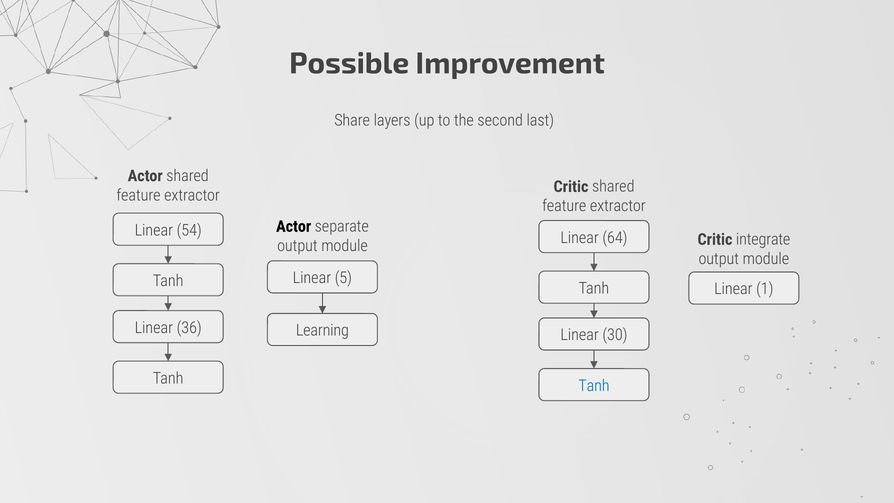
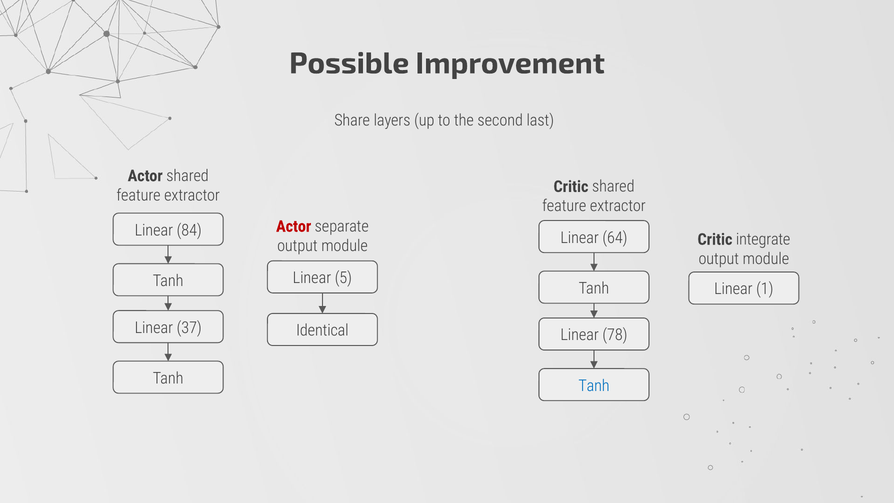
Actor colour: black -> red (294, 226)
54: 54 -> 84 (189, 230)
36: 36 -> 37 (189, 328)
Learning: Learning -> Identical (322, 331)
30: 30 -> 78 (615, 335)
